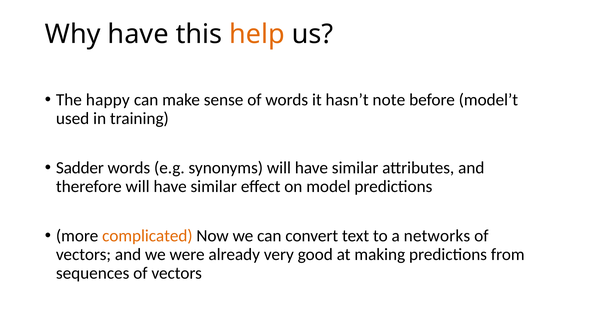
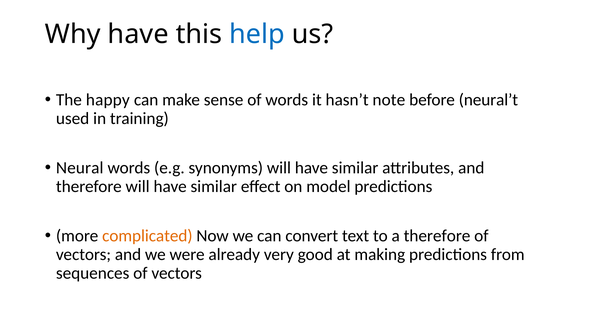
help colour: orange -> blue (257, 34)
model’t: model’t -> neural’t (488, 100)
Sadder: Sadder -> Neural (80, 168)
a networks: networks -> therefore (437, 236)
